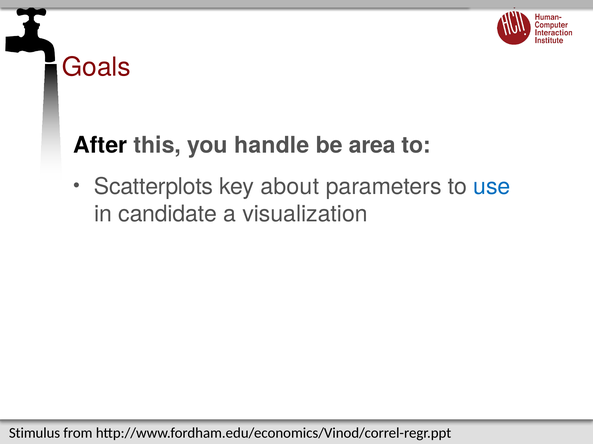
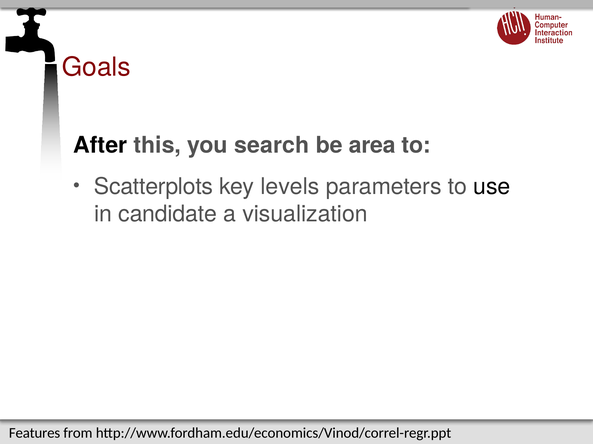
handle: handle -> search (272, 145)
about: about -> levels (290, 187)
use colour: blue -> black (492, 187)
Stimulus: Stimulus -> Features (35, 434)
